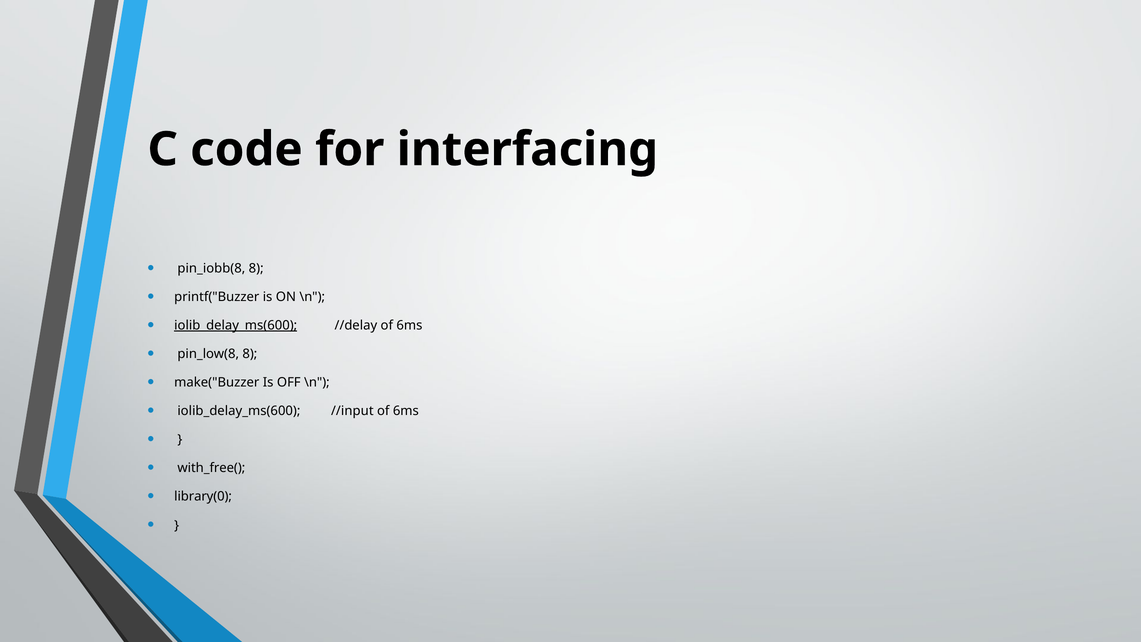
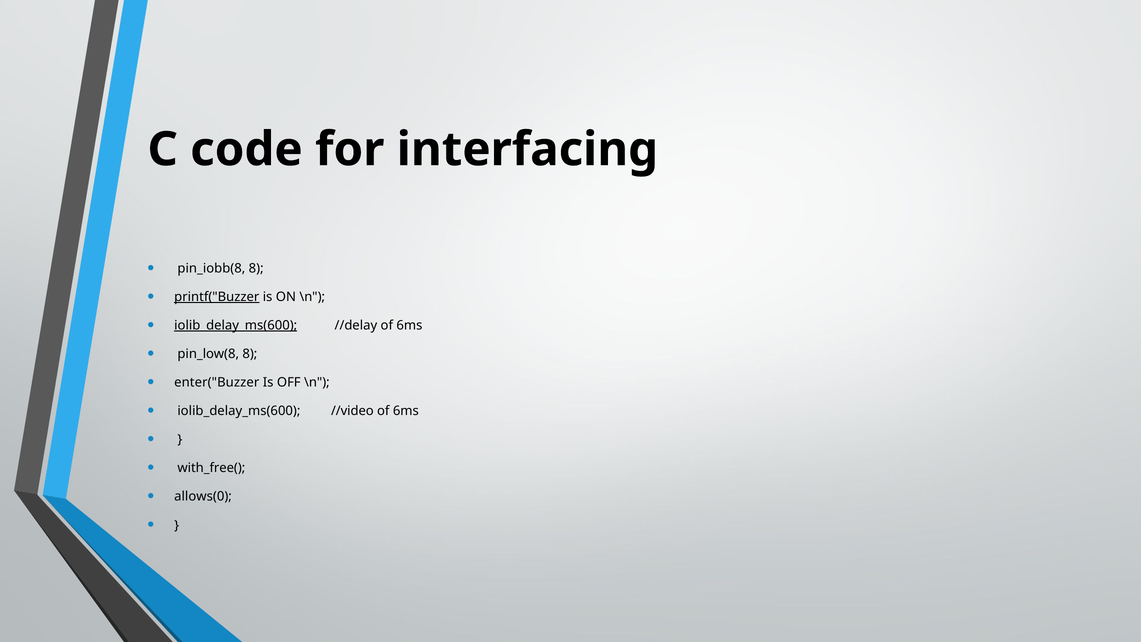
printf("Buzzer underline: none -> present (217, 297)
make("Buzzer: make("Buzzer -> enter("Buzzer (217, 382)
//input: //input -> //video (352, 411)
library(0: library(0 -> allows(0 (203, 497)
